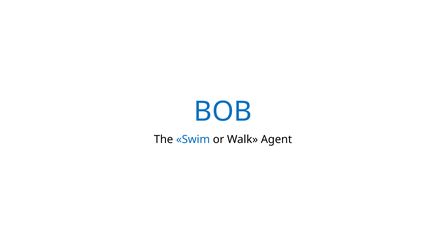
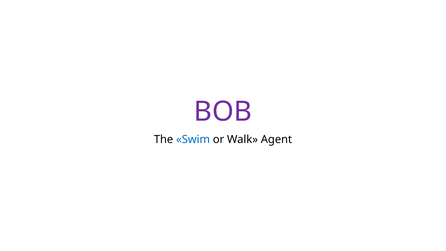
BOB colour: blue -> purple (223, 111)
